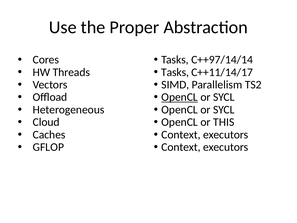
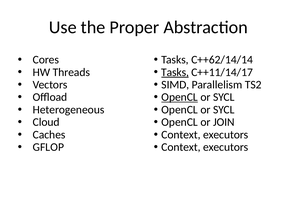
C++97/14/14: C++97/14/14 -> C++62/14/14 (222, 60)
Tasks underline: none -> present (175, 72)
THIS: THIS -> JOIN (224, 122)
